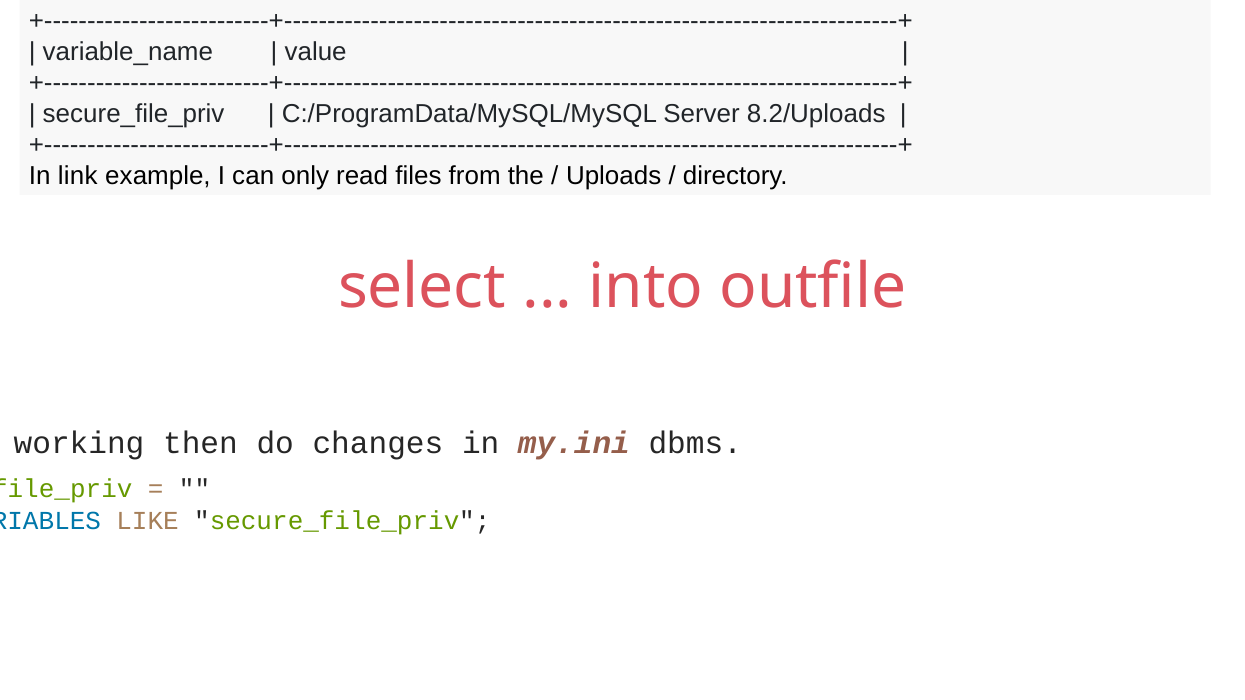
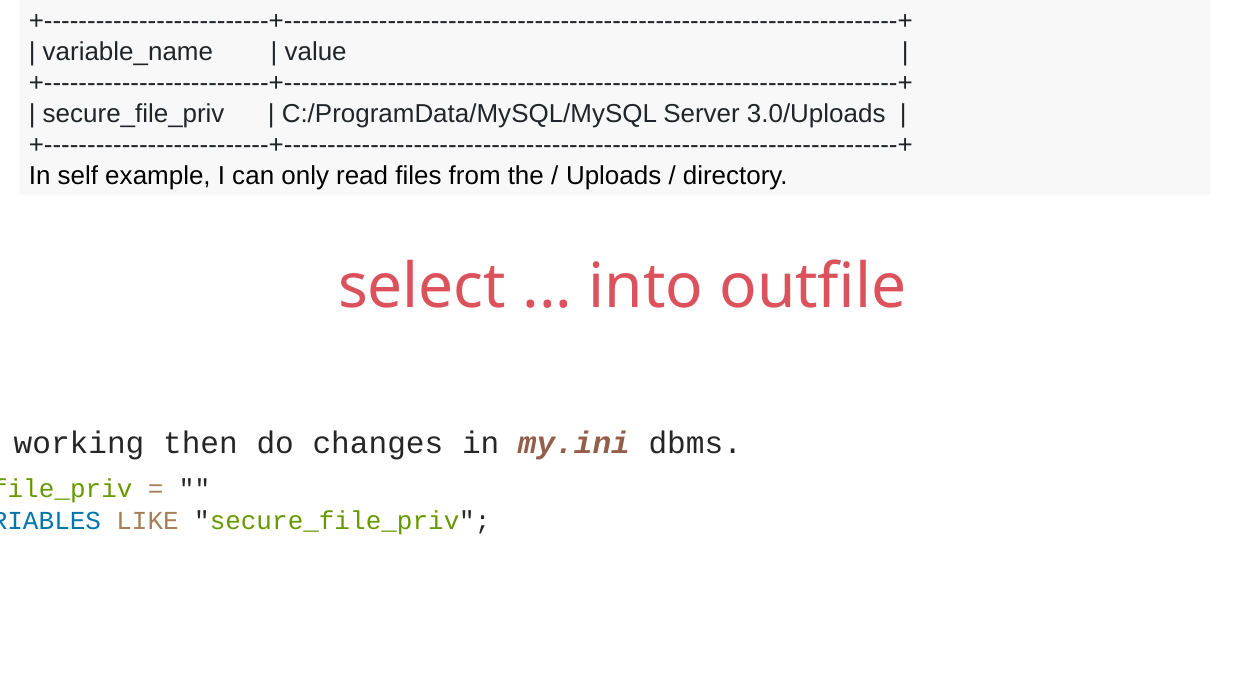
8.2/Uploads: 8.2/Uploads -> 3.0/Uploads (816, 114)
link: link -> self (78, 176)
